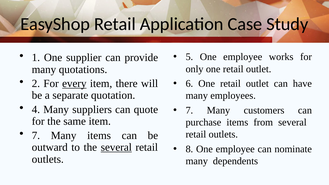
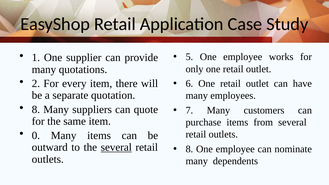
every underline: present -> none (74, 84)
4: 4 -> 8 (36, 110)
7: 7 -> 0 (36, 136)
